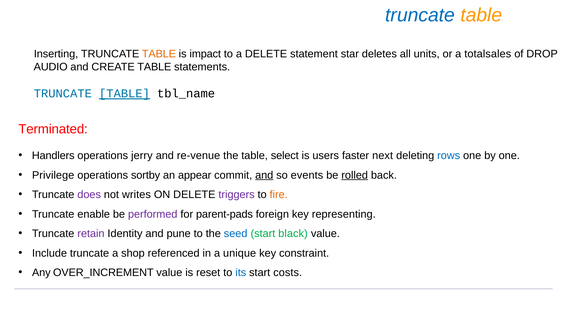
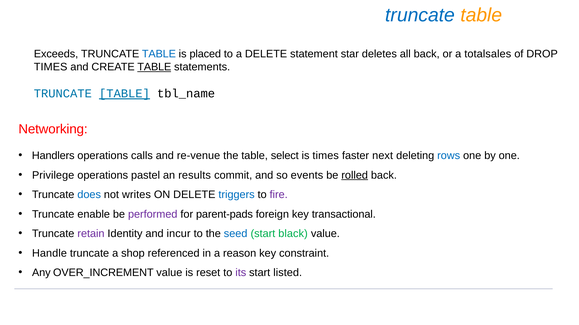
Inserting: Inserting -> Exceeds (56, 54)
TABLE colour: orange -> blue (159, 54)
impact: impact -> placed (205, 54)
all units: units -> back (427, 54)
AUDIO: AUDIO -> TIMES (51, 67)
TABLE underline: none -> present (154, 67)
Terminated: Terminated -> Networking (53, 129)
jerry: jerry -> calls (142, 156)
is users: users -> times (326, 156)
sortby: sortby -> pastel (146, 176)
appear: appear -> results (195, 176)
and underline: present -> none (264, 176)
does colour: purple -> blue (89, 195)
triggers colour: purple -> blue (237, 195)
fire colour: orange -> purple (279, 195)
representing: representing -> transactional (344, 215)
pune: pune -> incur (179, 234)
Include: Include -> Handle (49, 254)
unique: unique -> reason (240, 254)
its colour: blue -> purple (241, 273)
costs: costs -> listed (288, 273)
